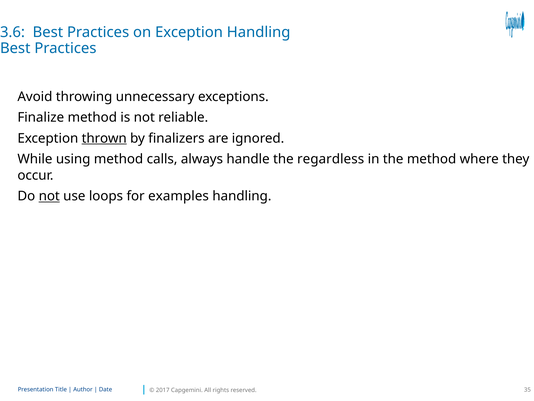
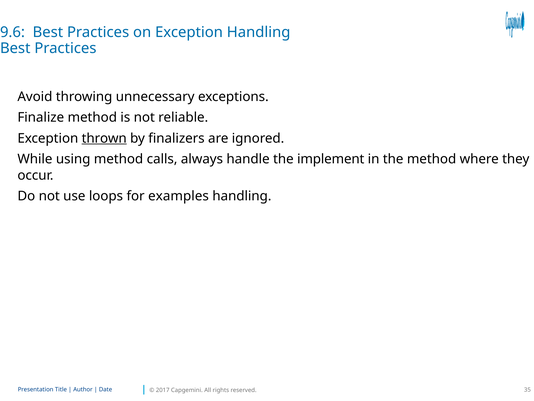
3.6: 3.6 -> 9.6 (12, 32)
regardless: regardless -> implement (331, 159)
not underline: present -> none (49, 196)
